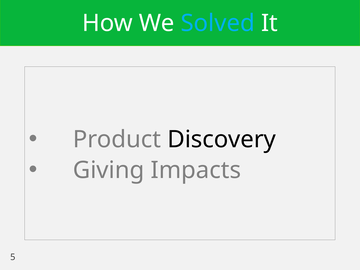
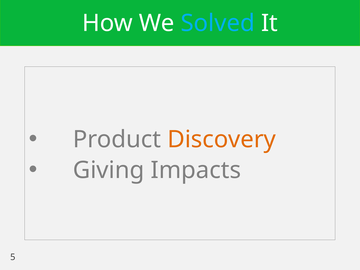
Discovery colour: black -> orange (222, 140)
